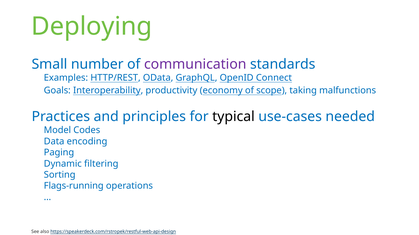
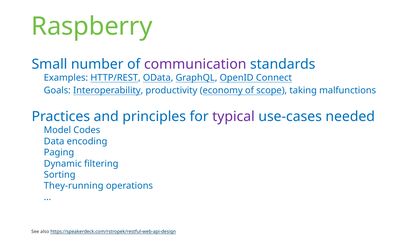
Deploying: Deploying -> Raspberry (92, 26)
typical colour: black -> purple (234, 117)
Flags-running: Flags-running -> They-running (74, 186)
